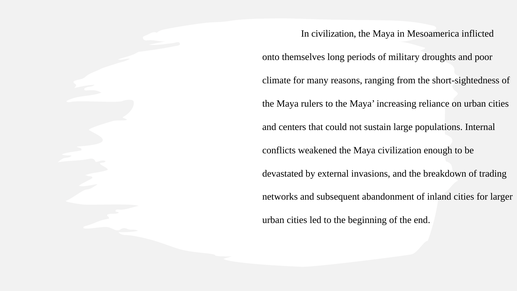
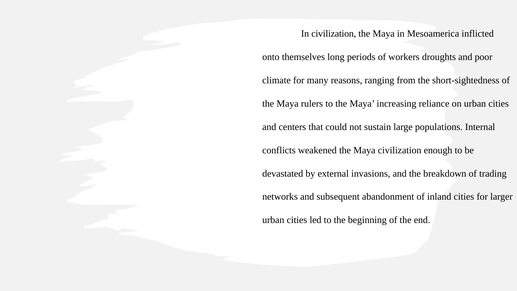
military: military -> workers (404, 57)
